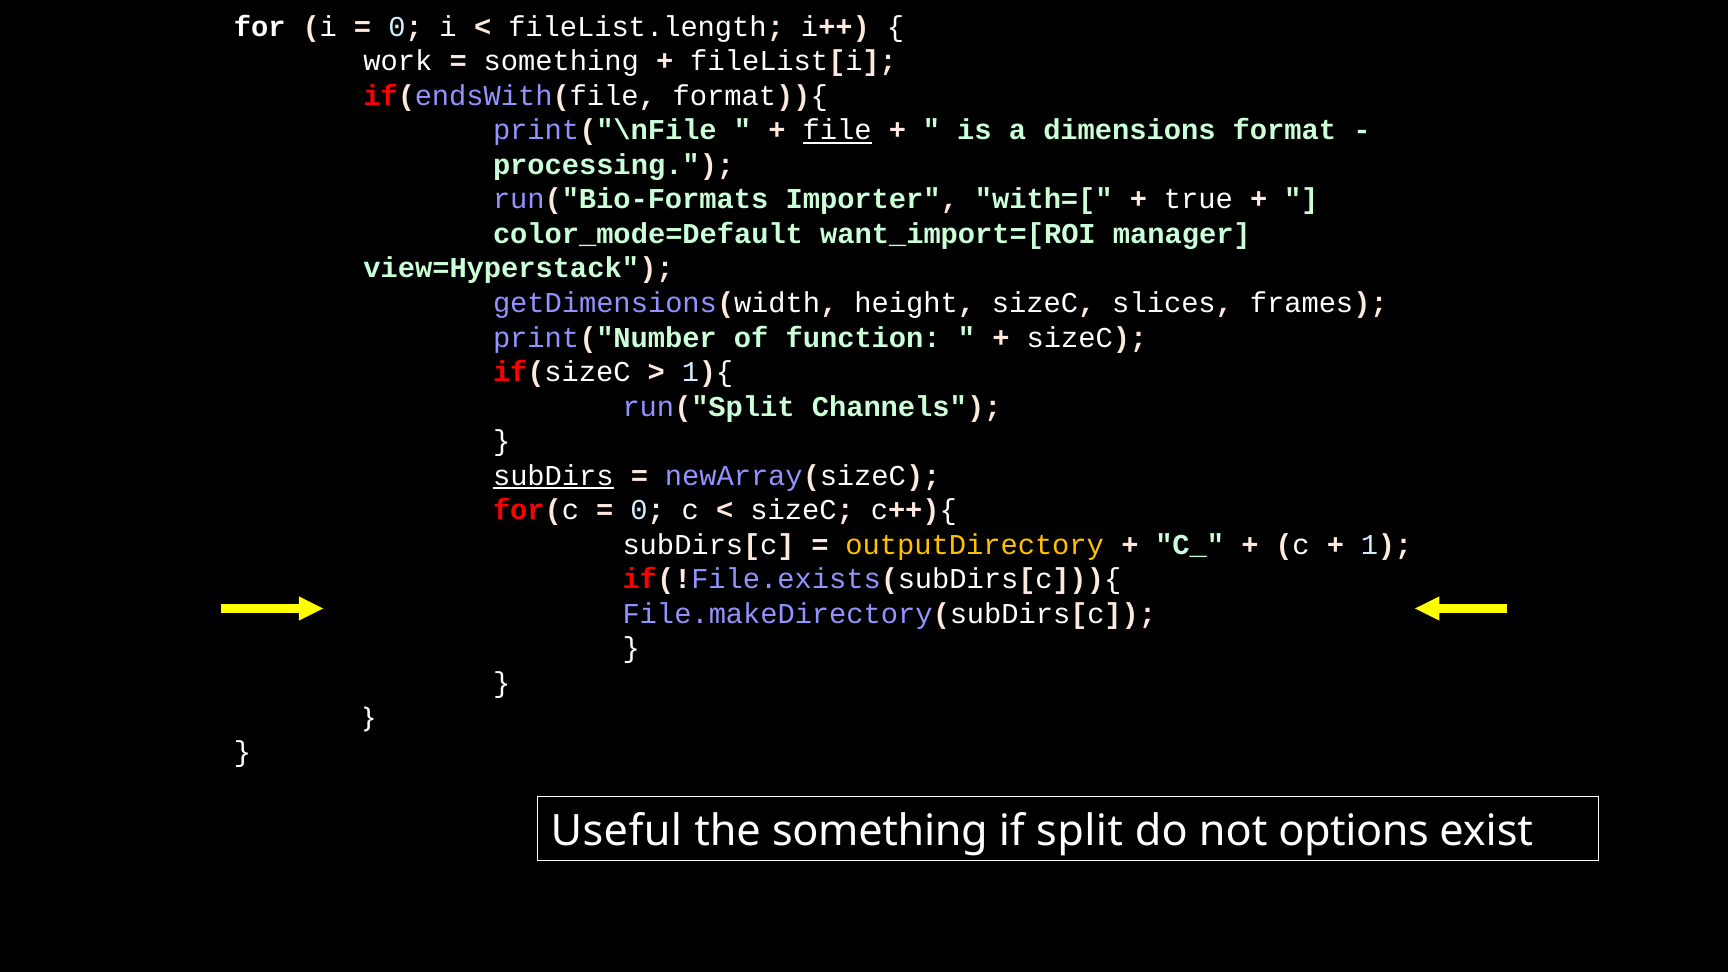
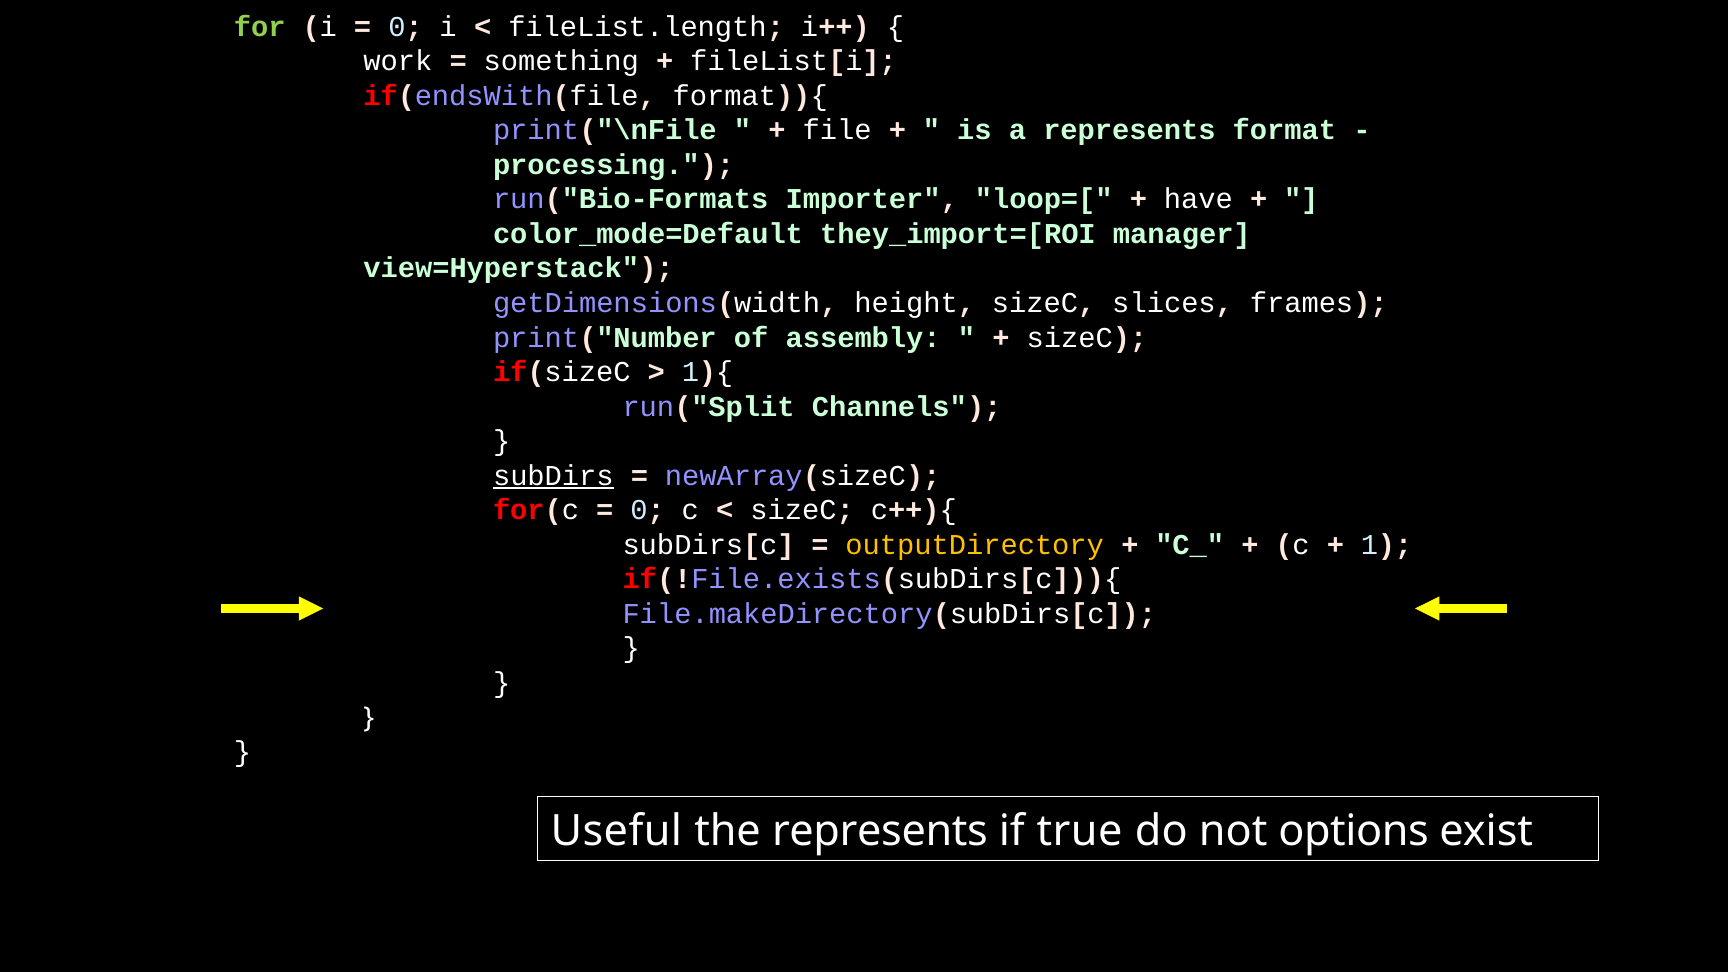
for colour: white -> light green (260, 27)
file underline: present -> none (837, 130)
a dimensions: dimensions -> represents (1129, 130)
with=[: with=[ -> loop=[ (1044, 199)
true: true -> have (1198, 199)
want_import=[ROI: want_import=[ROI -> they_import=[ROI (958, 234)
function: function -> assembly (863, 338)
the something: something -> represents (880, 831)
split: split -> true (1080, 831)
